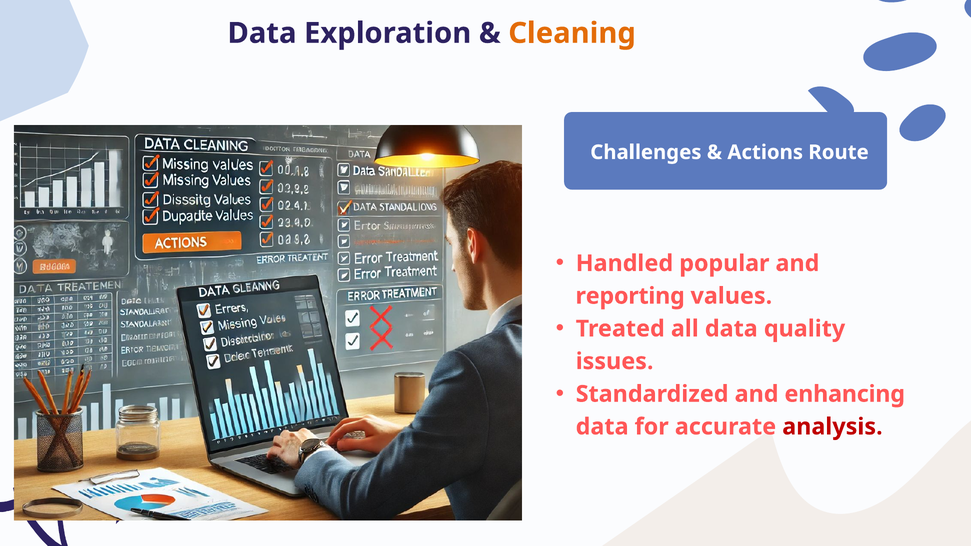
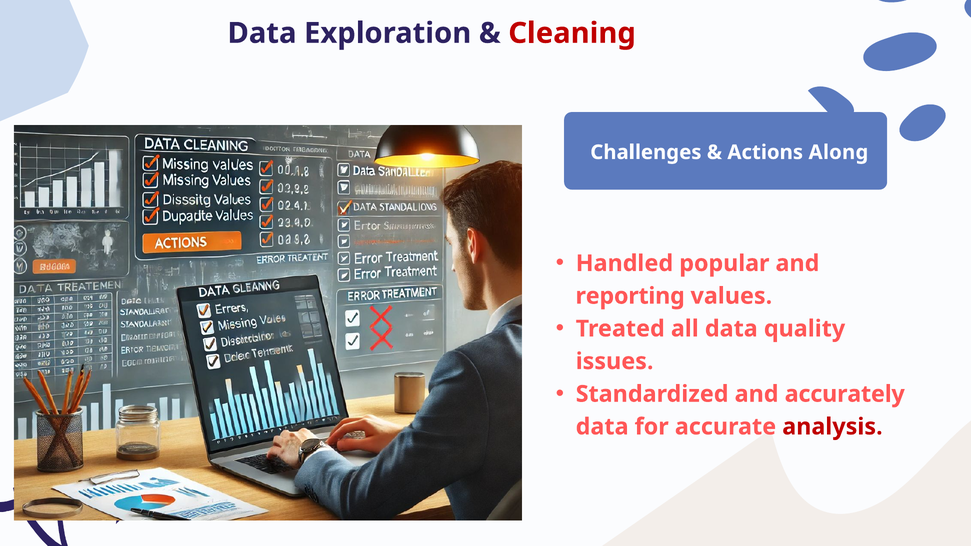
Cleaning colour: orange -> red (572, 33)
Route: Route -> Along (838, 152)
enhancing: enhancing -> accurately (845, 394)
